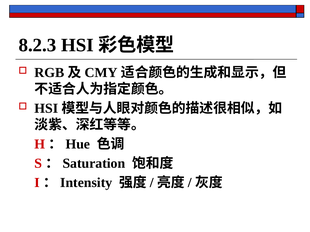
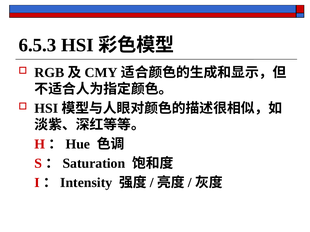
8.2.3: 8.2.3 -> 6.5.3 (37, 45)
